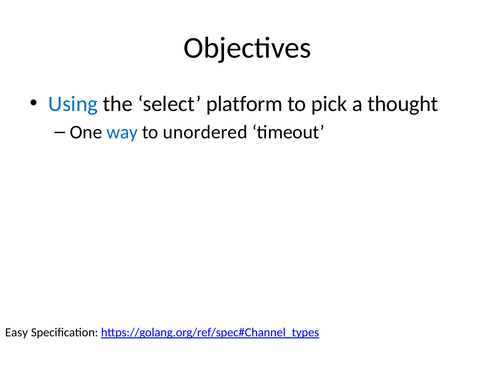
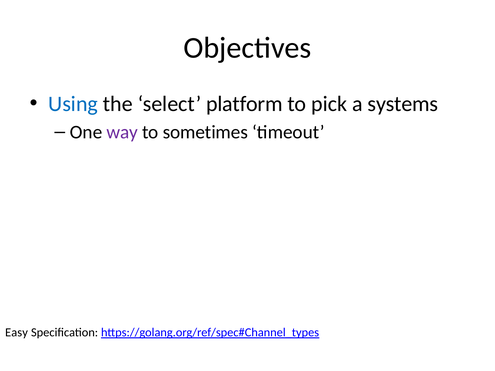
thought: thought -> systems (403, 104)
way colour: blue -> purple (122, 132)
unordered: unordered -> sometimes (205, 132)
